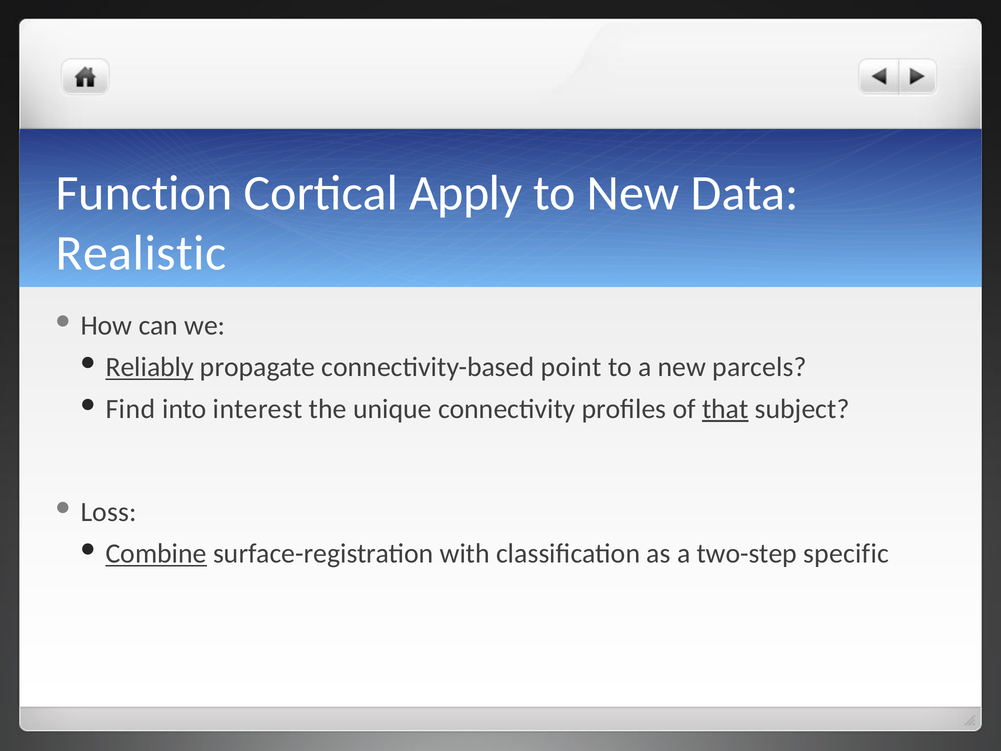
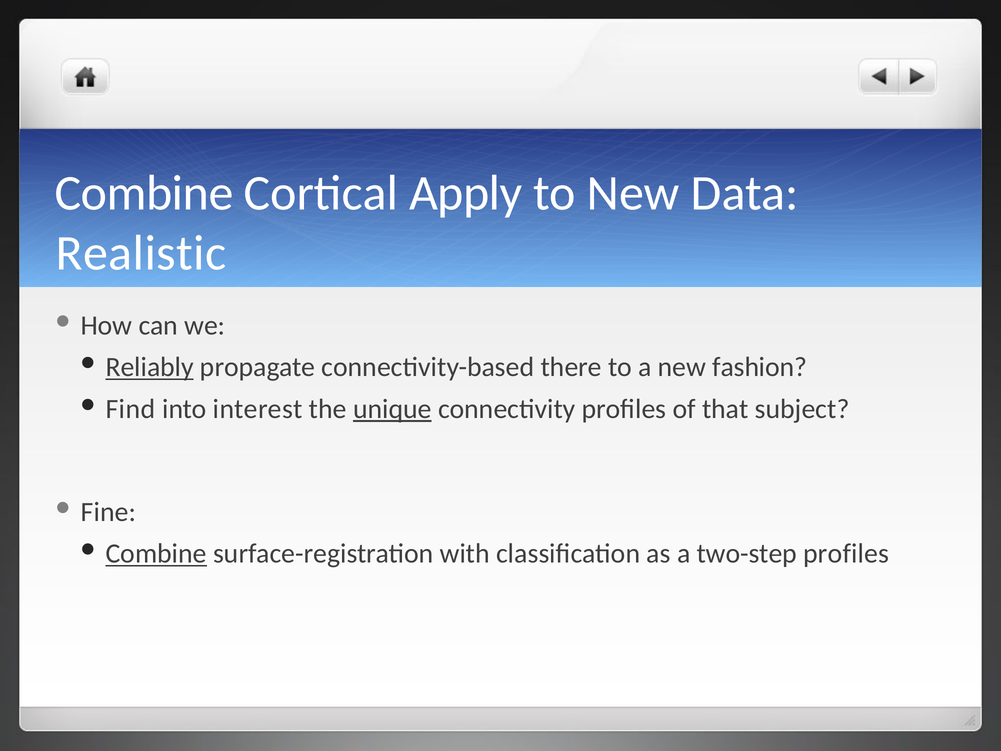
Function: Function -> Combine (144, 193)
point: point -> there (571, 367)
parcels: parcels -> fashion (760, 367)
unique underline: none -> present (392, 409)
that underline: present -> none (725, 409)
Loss: Loss -> Fine (108, 512)
two-step specific: specific -> profiles (846, 554)
